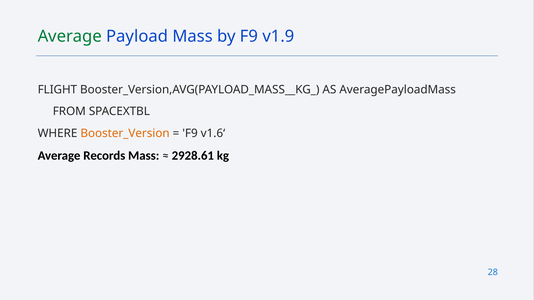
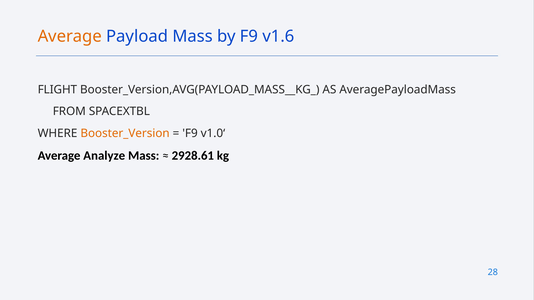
Average colour: green -> orange (70, 36)
v1.9: v1.9 -> v1.6 (278, 36)
v1.6‘: v1.6‘ -> v1.0‘ (213, 133)
Records: Records -> Analyze (104, 156)
